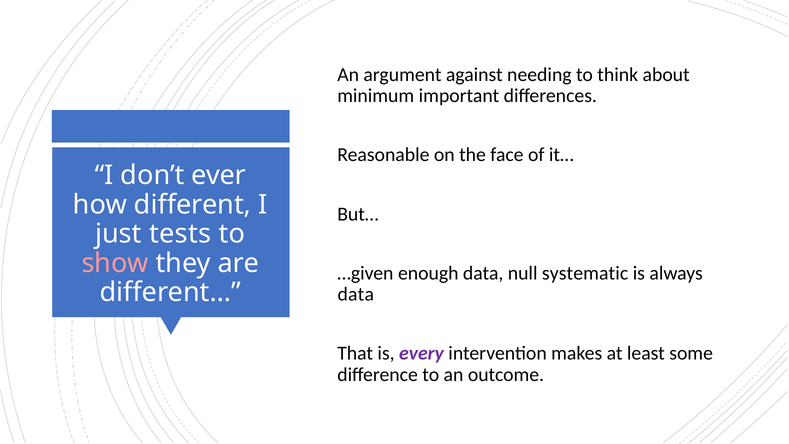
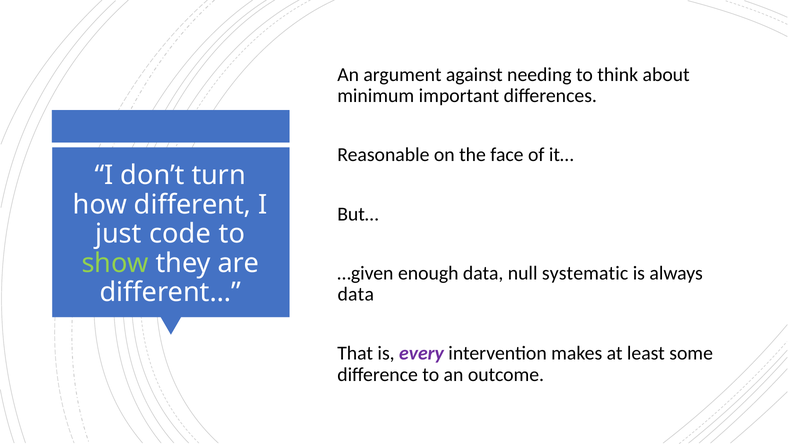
ever: ever -> turn (219, 175)
tests: tests -> code (180, 234)
show colour: pink -> light green (115, 263)
